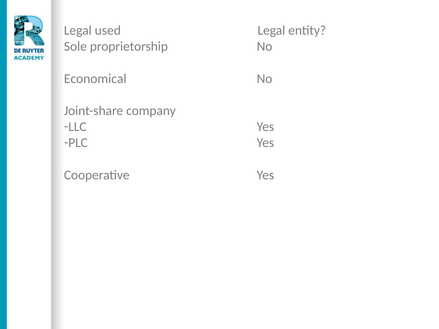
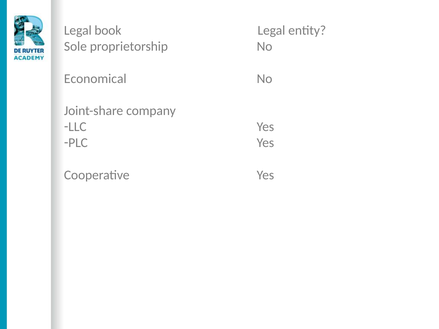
used: used -> book (108, 30)
